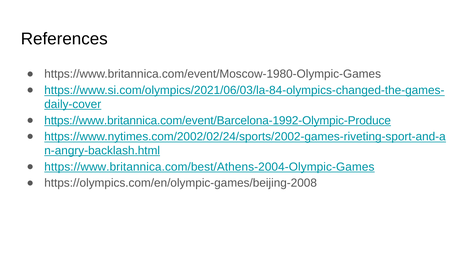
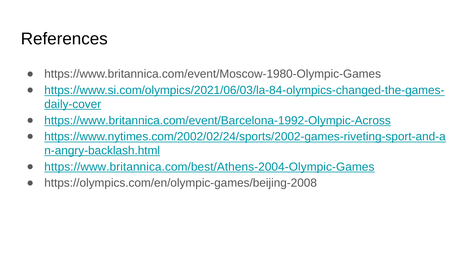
https://www.britannica.com/event/Barcelona-1992-Olympic-Produce: https://www.britannica.com/event/Barcelona-1992-Olympic-Produce -> https://www.britannica.com/event/Barcelona-1992-Olympic-Across (218, 120)
